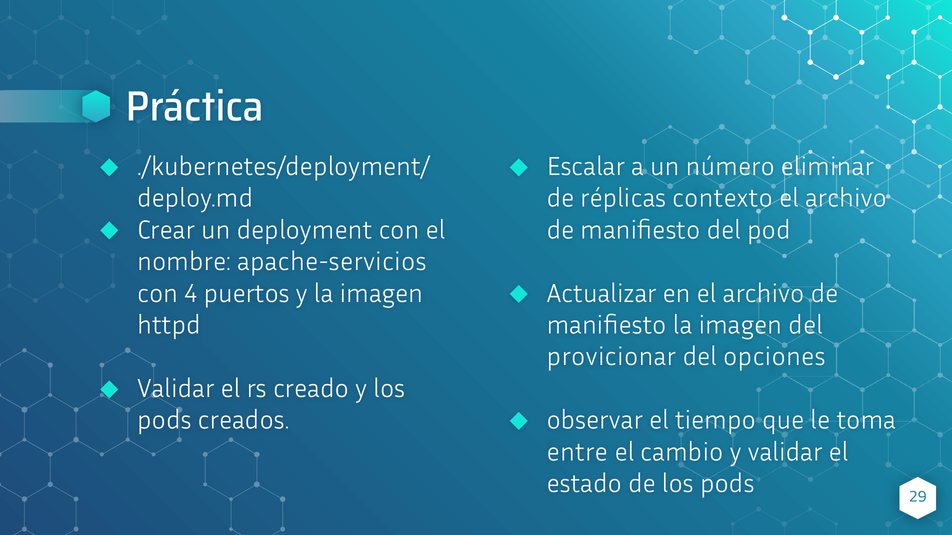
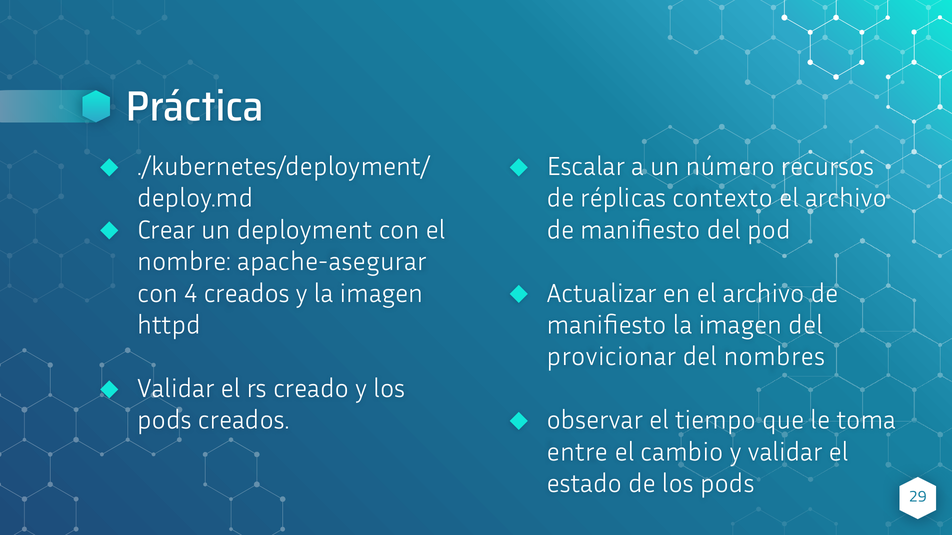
eliminar: eliminar -> recursos (828, 167)
apache-servicios: apache-servicios -> apache-asegurar (332, 262)
4 puertos: puertos -> creados (247, 294)
opciones: opciones -> nombres (774, 357)
